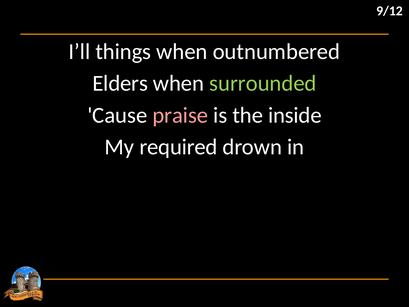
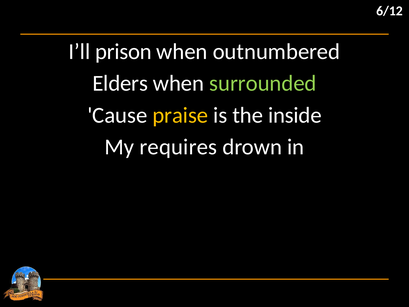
9/12: 9/12 -> 6/12 (389, 11)
things: things -> prison (123, 51)
praise colour: pink -> yellow (180, 115)
required: required -> requires (178, 147)
